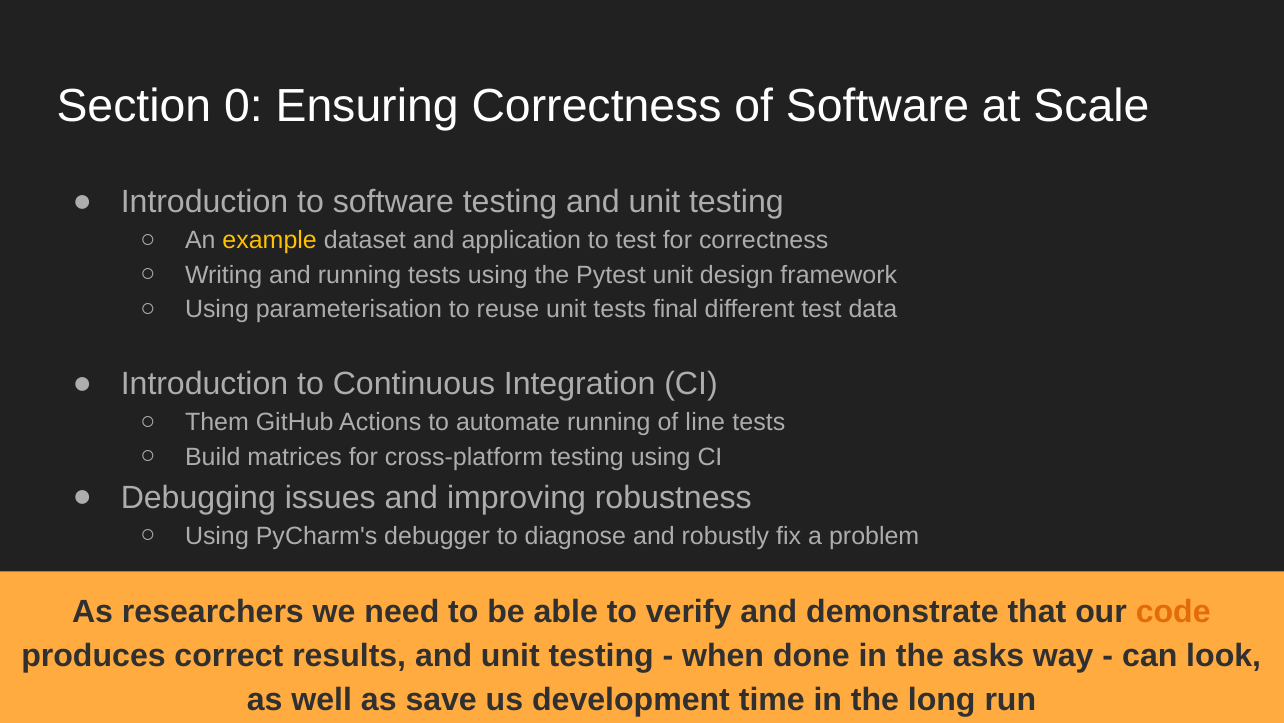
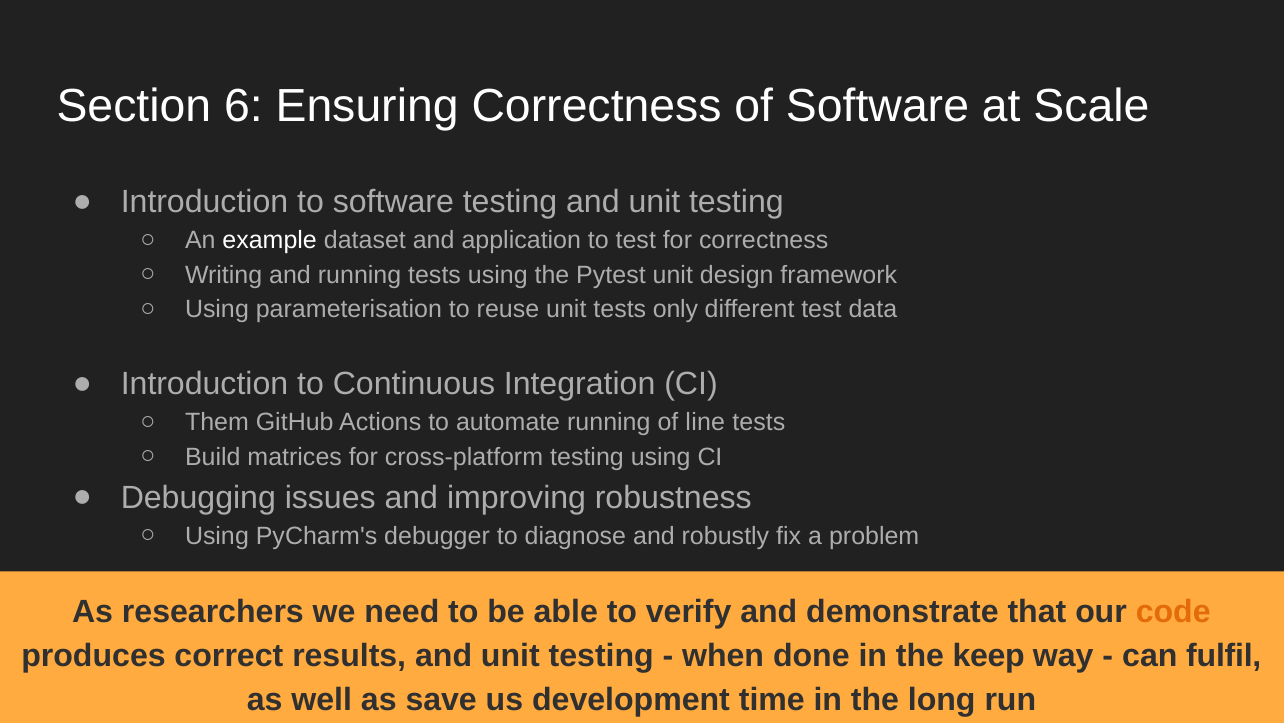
0: 0 -> 6 (243, 106)
example colour: yellow -> white (270, 240)
final: final -> only (676, 309)
asks: asks -> keep (989, 655)
look: look -> fulfil (1224, 655)
